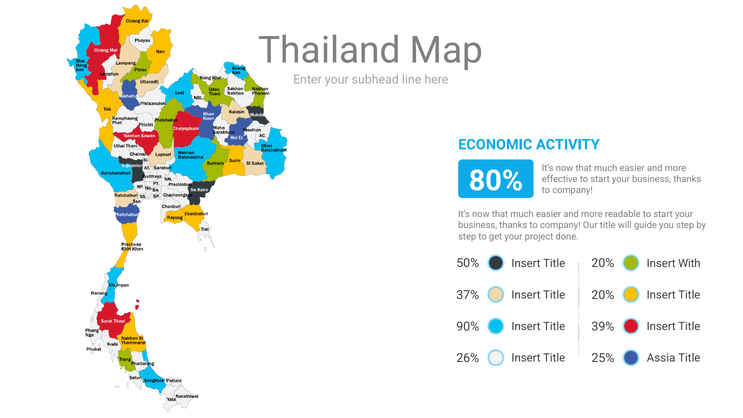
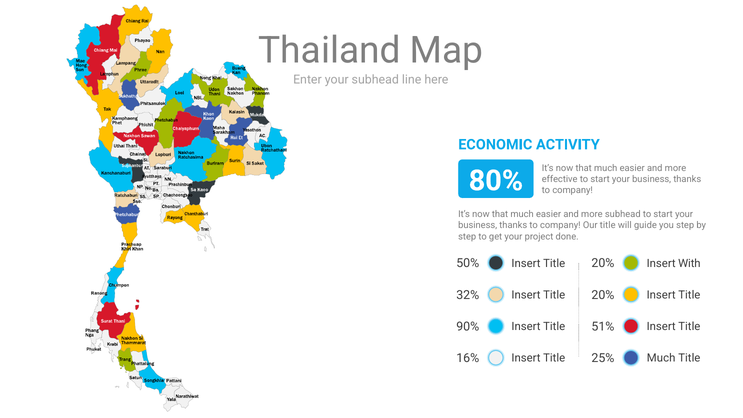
more readable: readable -> subhead (623, 214)
37%: 37% -> 32% (468, 295)
39%: 39% -> 51% (603, 327)
26%: 26% -> 16% (468, 358)
Assia: Assia -> Much (661, 358)
